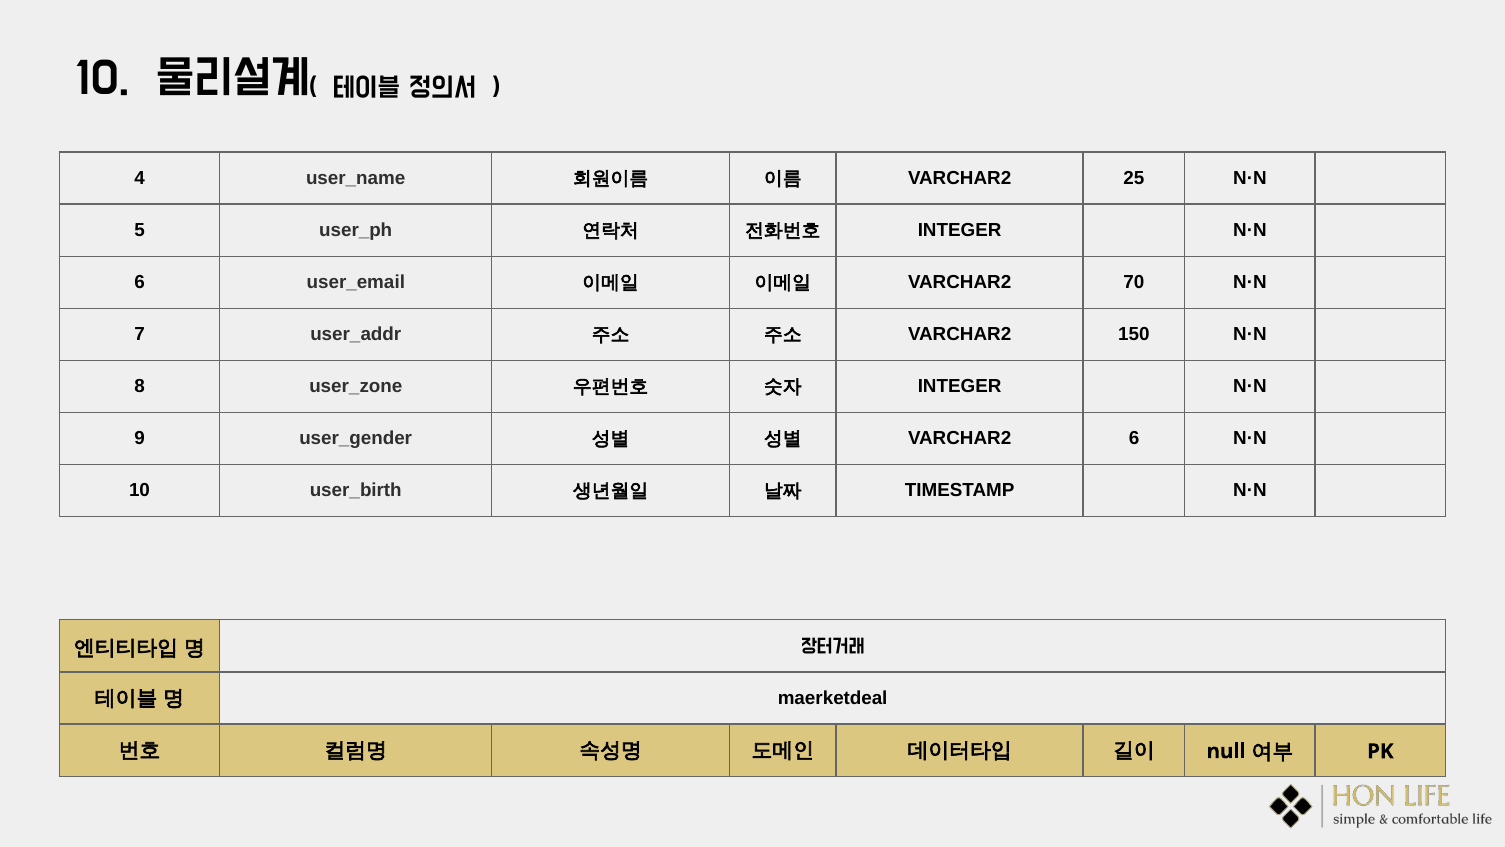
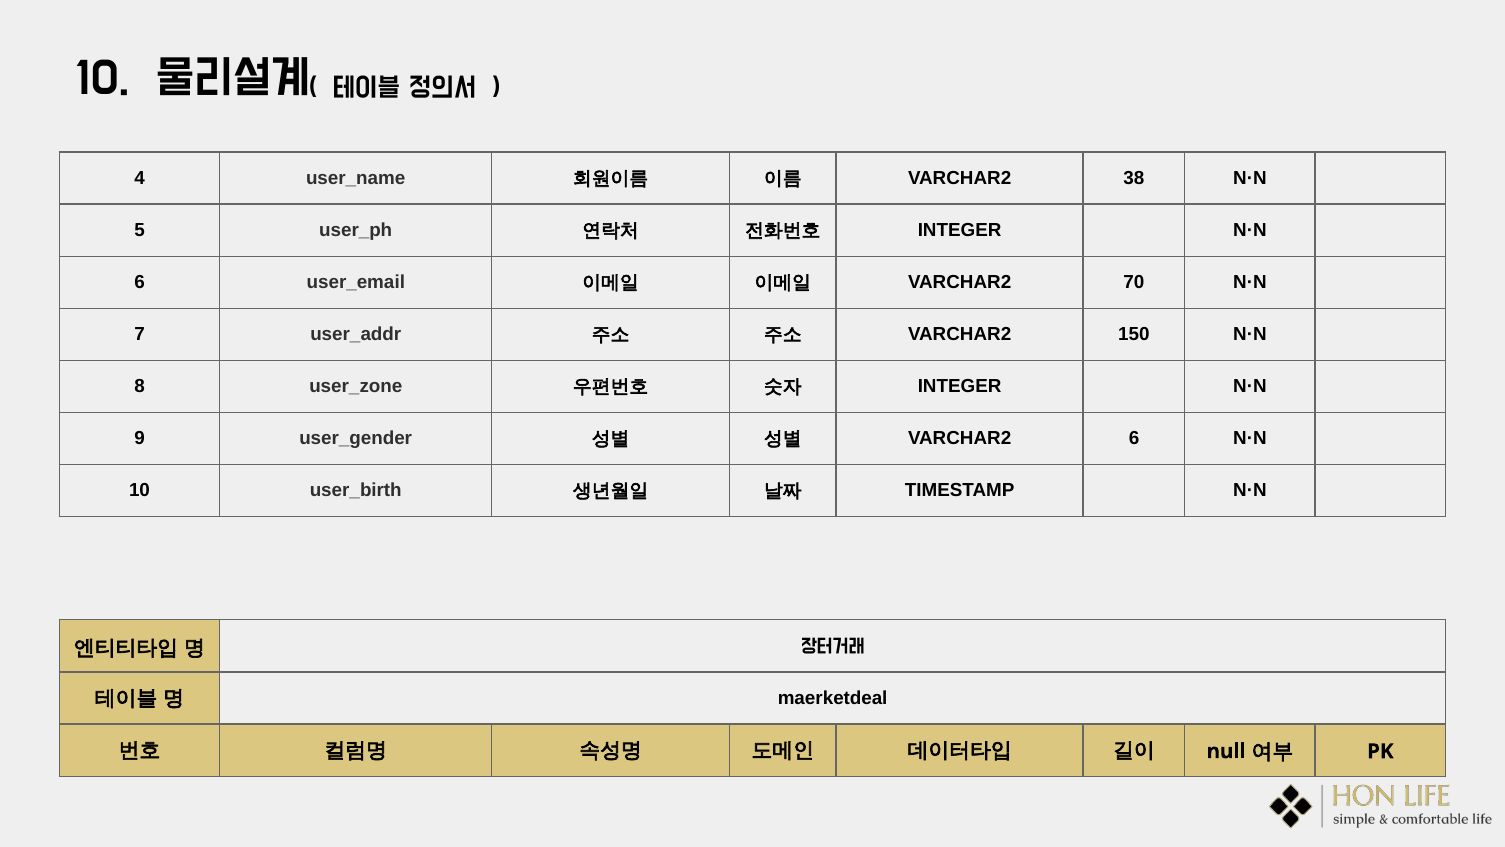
25: 25 -> 38 (1134, 178)
